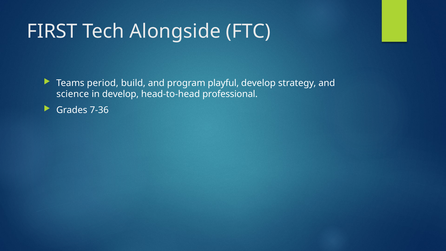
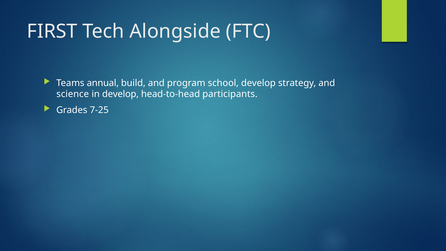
period: period -> annual (103, 83)
playful: playful -> school (223, 83)
professional: professional -> participants (230, 94)
7-36: 7-36 -> 7-25 (99, 110)
